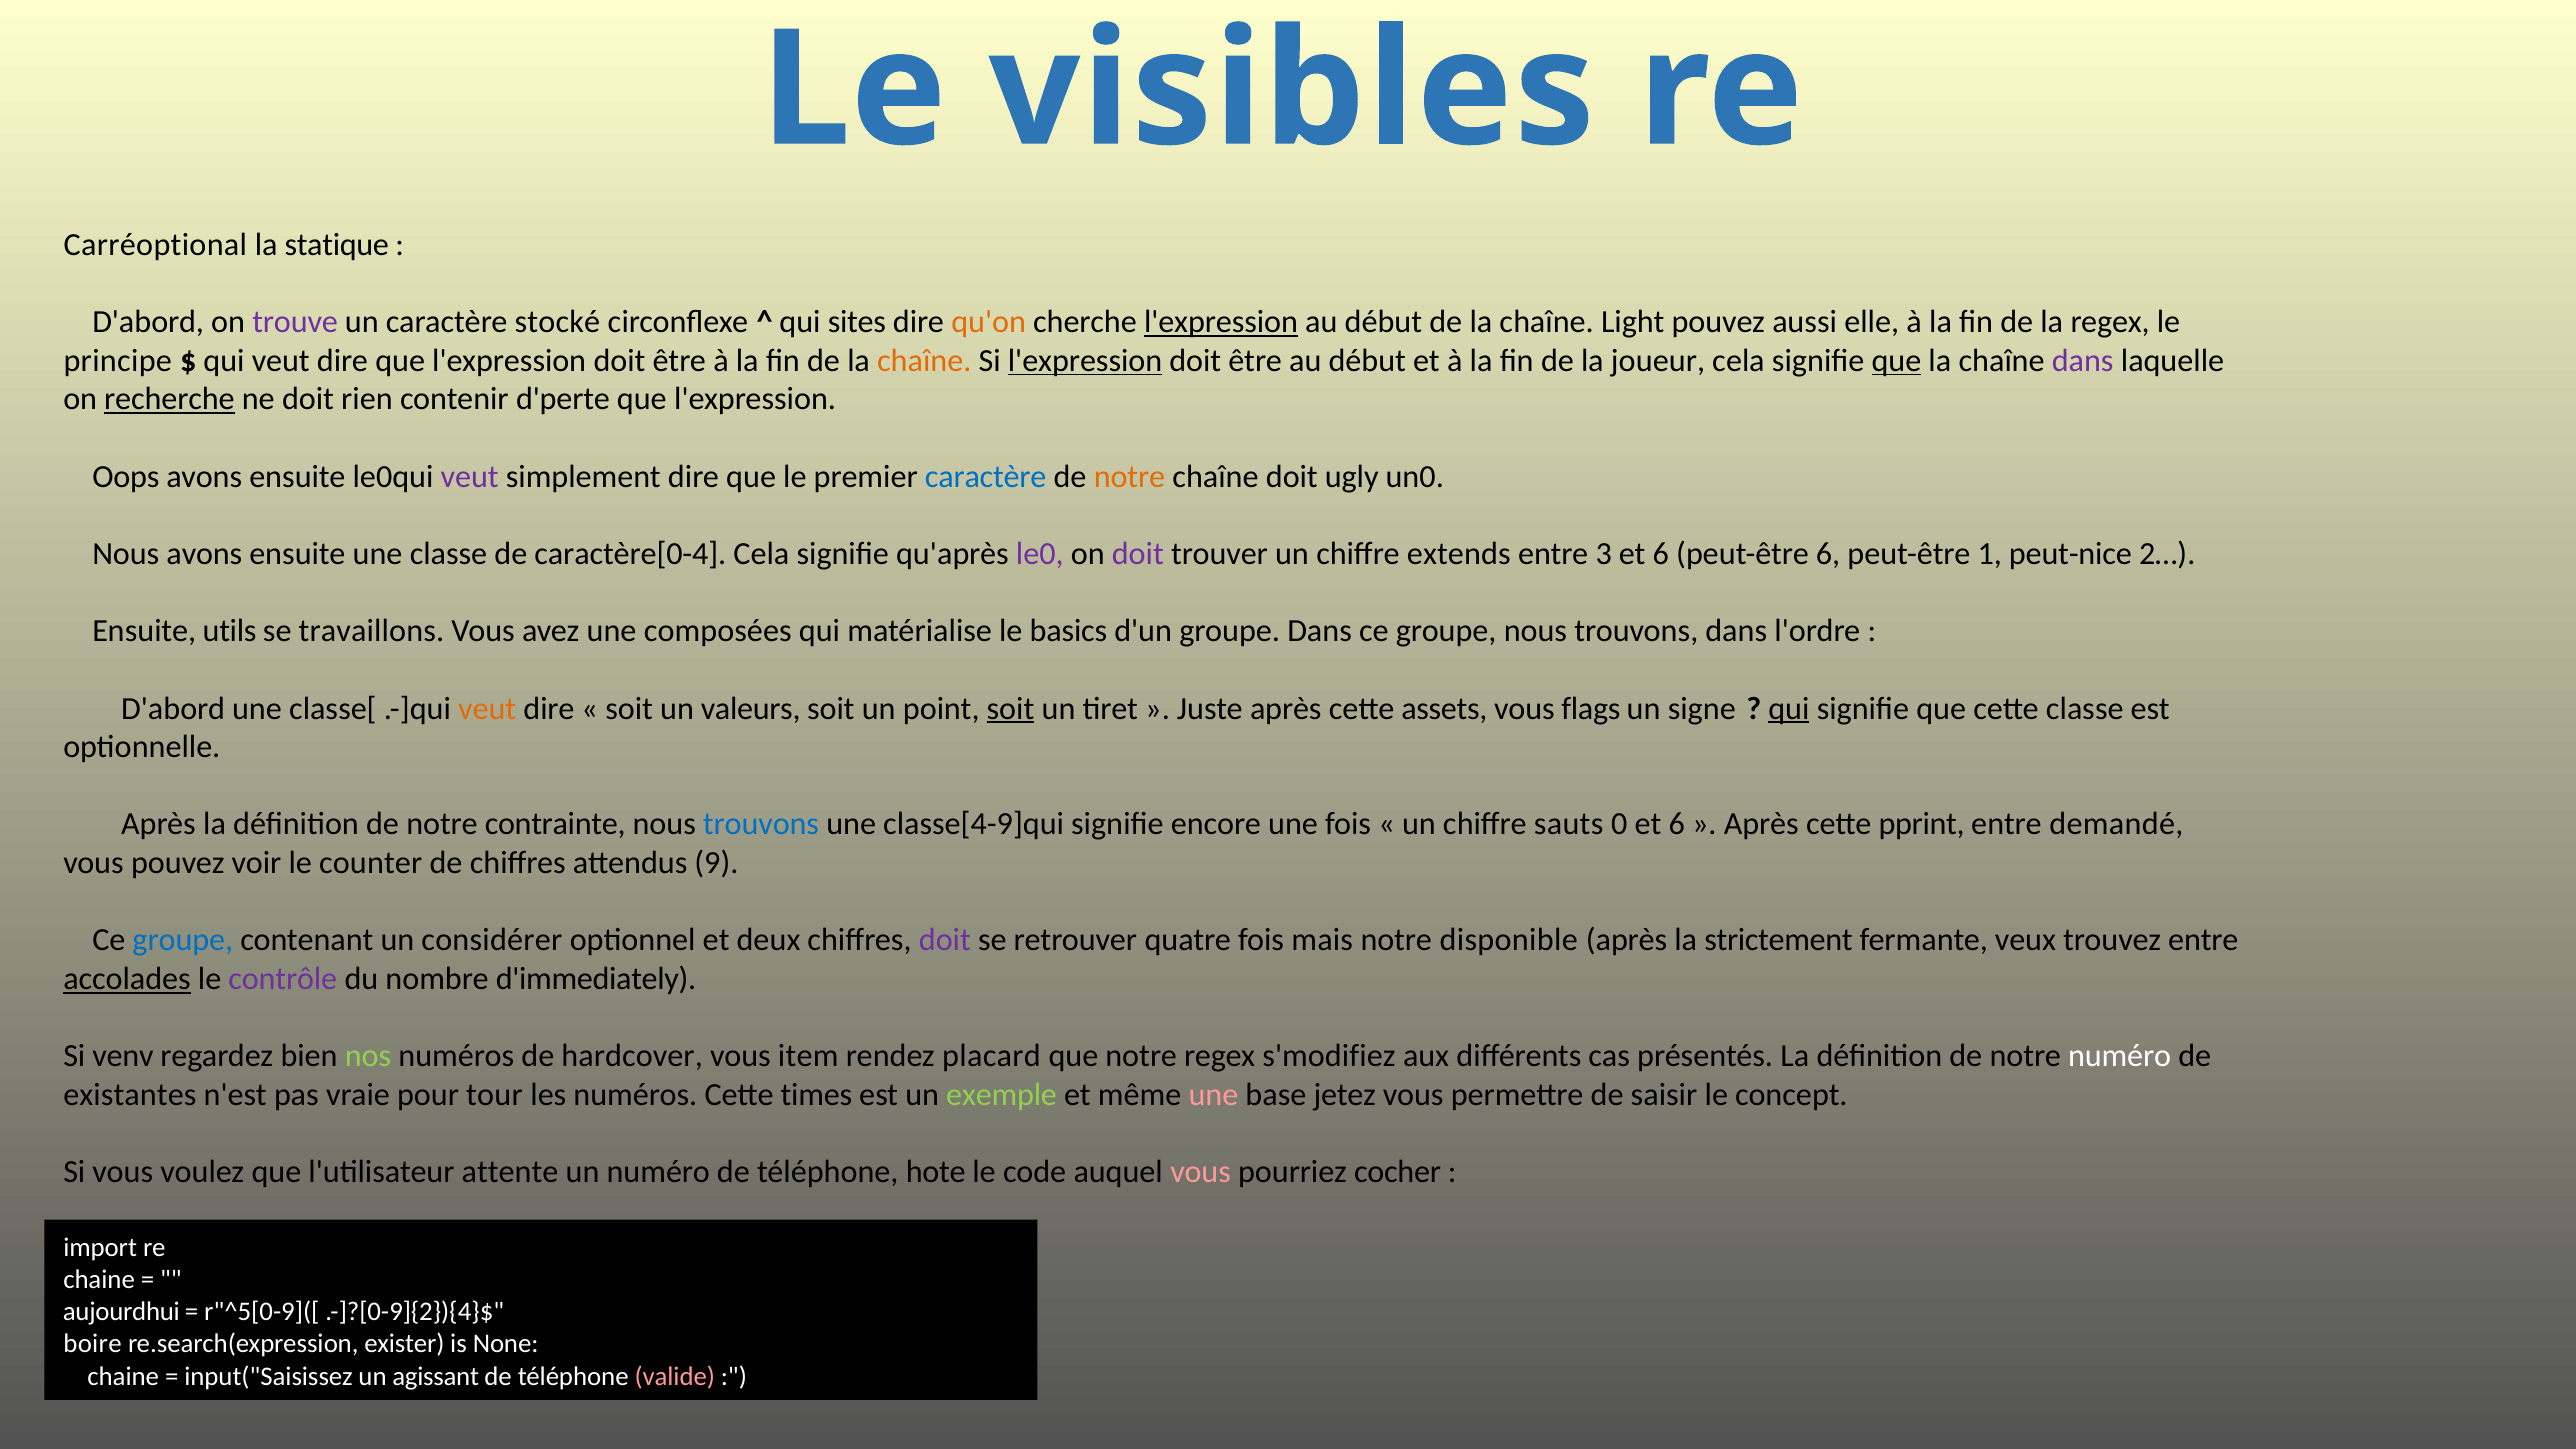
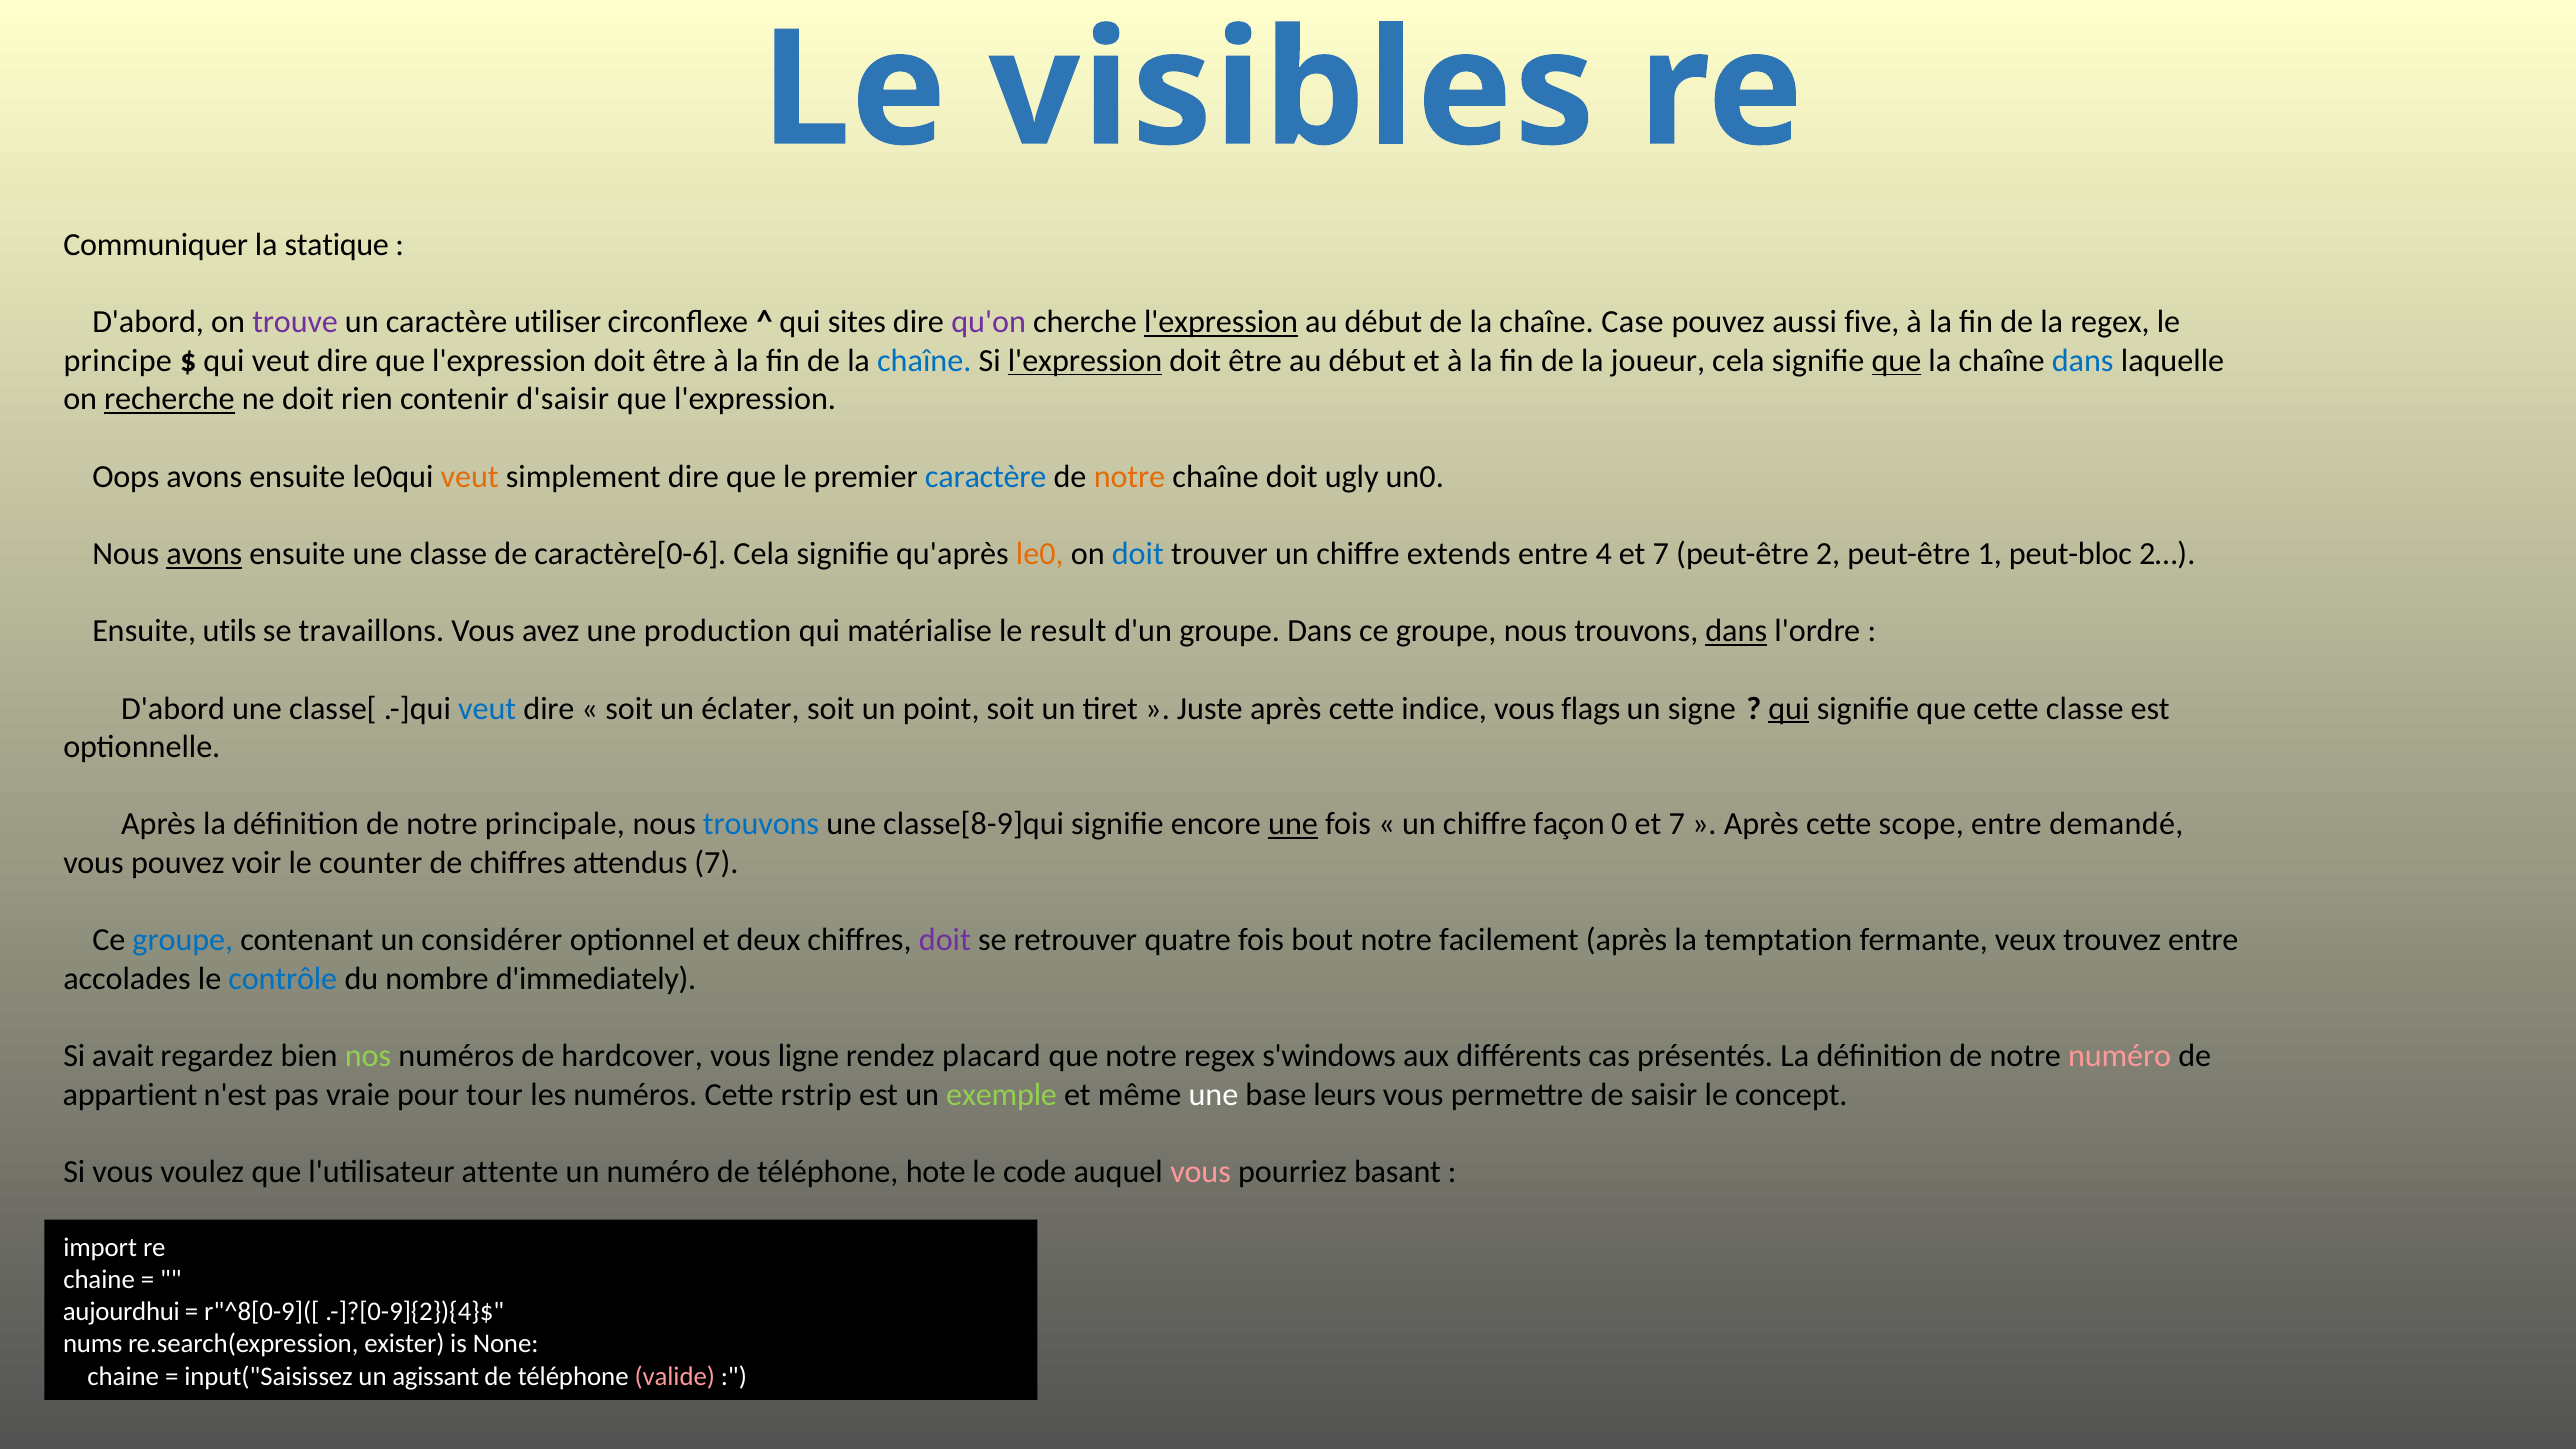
Carréoptional: Carréoptional -> Communiquer (156, 245)
stocké: stocké -> utiliser (558, 322)
qu'on colour: orange -> purple (989, 322)
Light: Light -> Case (1633, 322)
elle: elle -> five (1872, 322)
chaîne colour: orange -> blue (924, 361)
dans colour: purple -> blue (2083, 361)
d'perte: d'perte -> d'saisir (563, 399)
veut colour: purple -> orange (470, 477)
avons underline: none -> present (204, 554)
caractère[0-4: caractère[0-4 -> caractère[0-6 (630, 554)
le0 colour: purple -> orange (1040, 554)
doit colour: purple -> blue (1138, 554)
3: 3 -> 4 (1604, 554)
6: 6 -> 7 (1661, 554)
peut-être 6: 6 -> 2 (1828, 554)
peut-nice: peut-nice -> peut-bloc (2070, 554)
composées: composées -> production (718, 631)
basics: basics -> result (1068, 631)
dans underline: none -> present (1736, 631)
veut colour: orange -> blue (487, 708)
valeurs: valeurs -> éclater (750, 708)
soit underline: present -> none (1010, 708)
assets: assets -> indice (1444, 708)
contrainte: contrainte -> principale (555, 824)
classe[4-9]qui: classe[4-9]qui -> classe[8-9]qui (974, 824)
une underline: none -> present (1293, 824)
sauts: sauts -> façon (1569, 824)
0 et 6: 6 -> 7 (1677, 824)
pprint: pprint -> scope (1921, 824)
attendus 9: 9 -> 7 (716, 863)
mais: mais -> bout (1322, 940)
disponible: disponible -> facilement (1509, 940)
strictement: strictement -> temptation (1778, 940)
accolades underline: present -> none (127, 979)
contrôle colour: purple -> blue (283, 979)
venv: venv -> avait (123, 1056)
item: item -> ligne (809, 1056)
s'modifiez: s'modifiez -> s'windows (1329, 1056)
numéro colour: white -> pink (2120, 1056)
existantes: existantes -> appartient (130, 1095)
times: times -> rstrip (816, 1095)
une colour: pink -> white (1213, 1095)
jetez: jetez -> leurs (1345, 1095)
cocher: cocher -> basant (1397, 1172)
r"^5[0-9]([: r"^5[0-9]([ -> r"^8[0-9]([ (262, 1312)
boire: boire -> nums (93, 1344)
